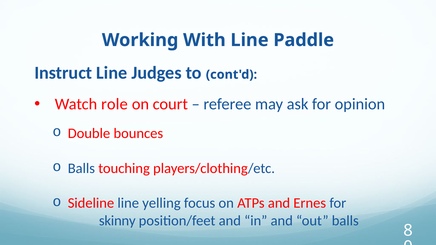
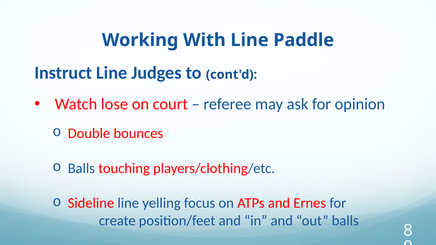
role: role -> lose (114, 104)
skinny: skinny -> create (117, 221)
